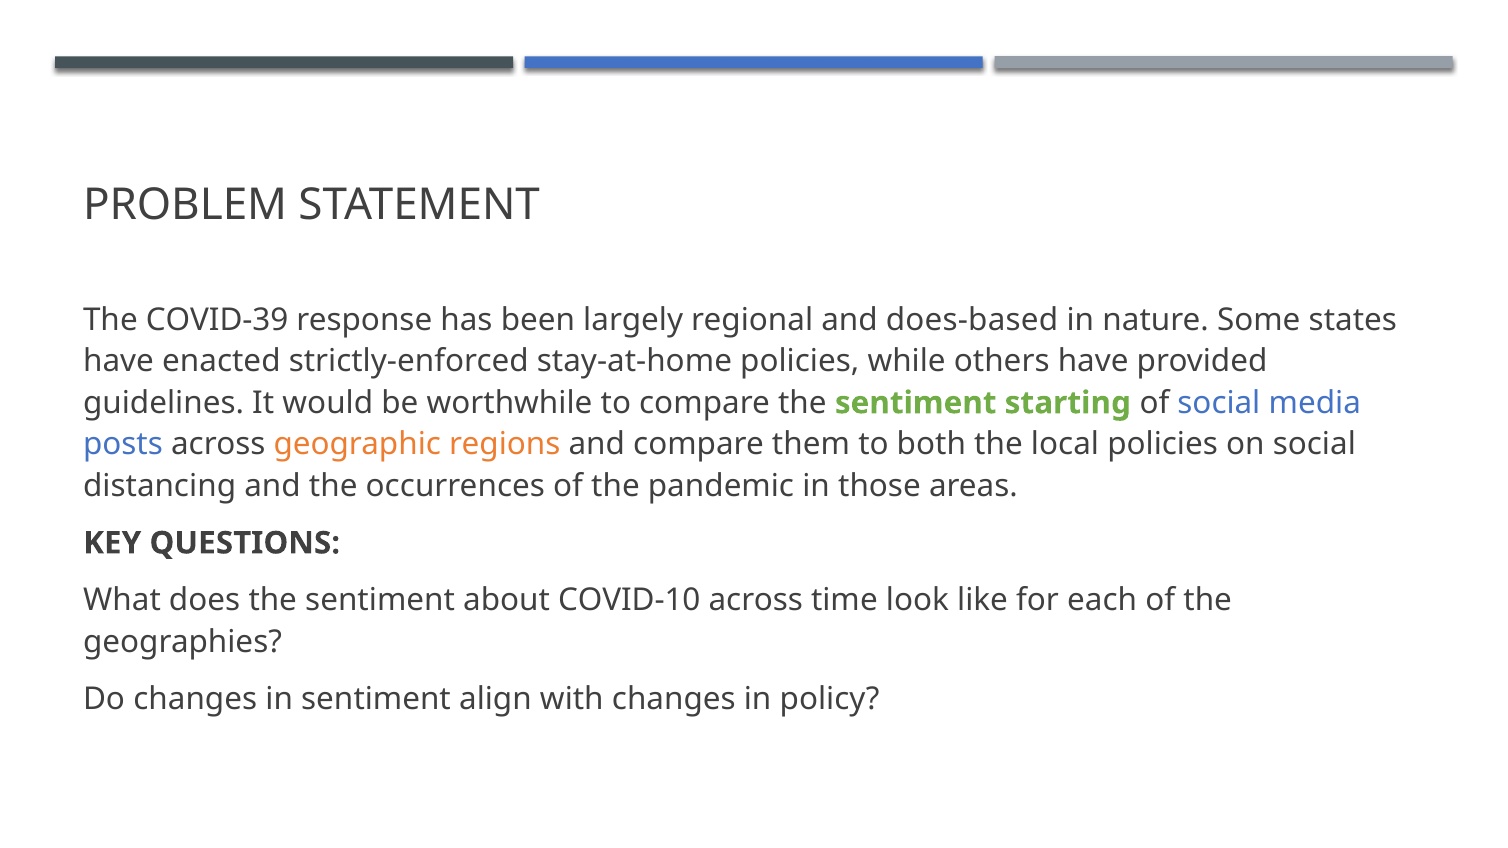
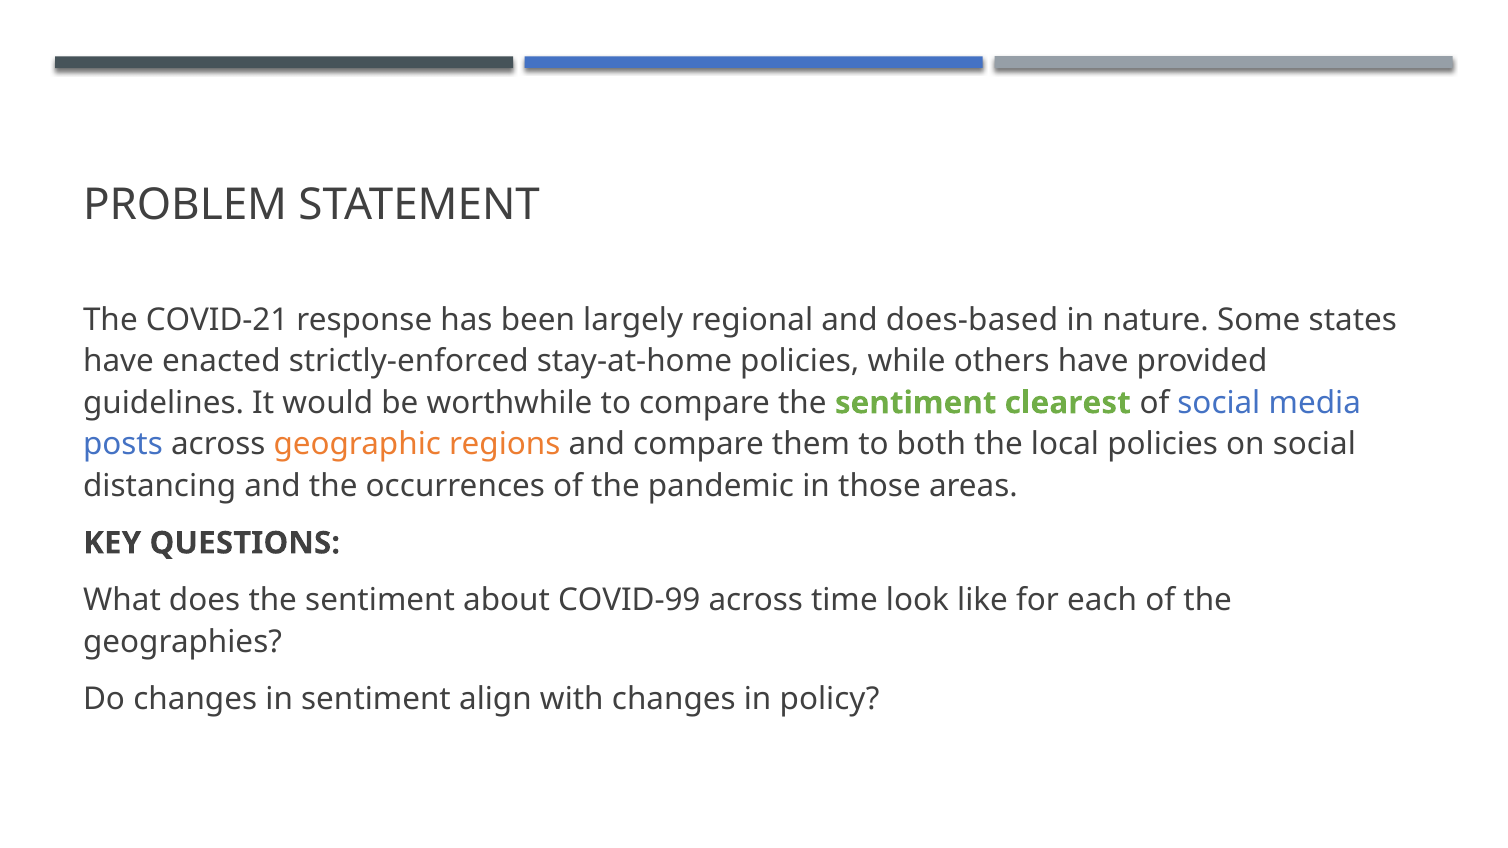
COVID-39: COVID-39 -> COVID-21 (217, 320)
starting: starting -> clearest (1068, 403)
COVID-10: COVID-10 -> COVID-99 (629, 600)
